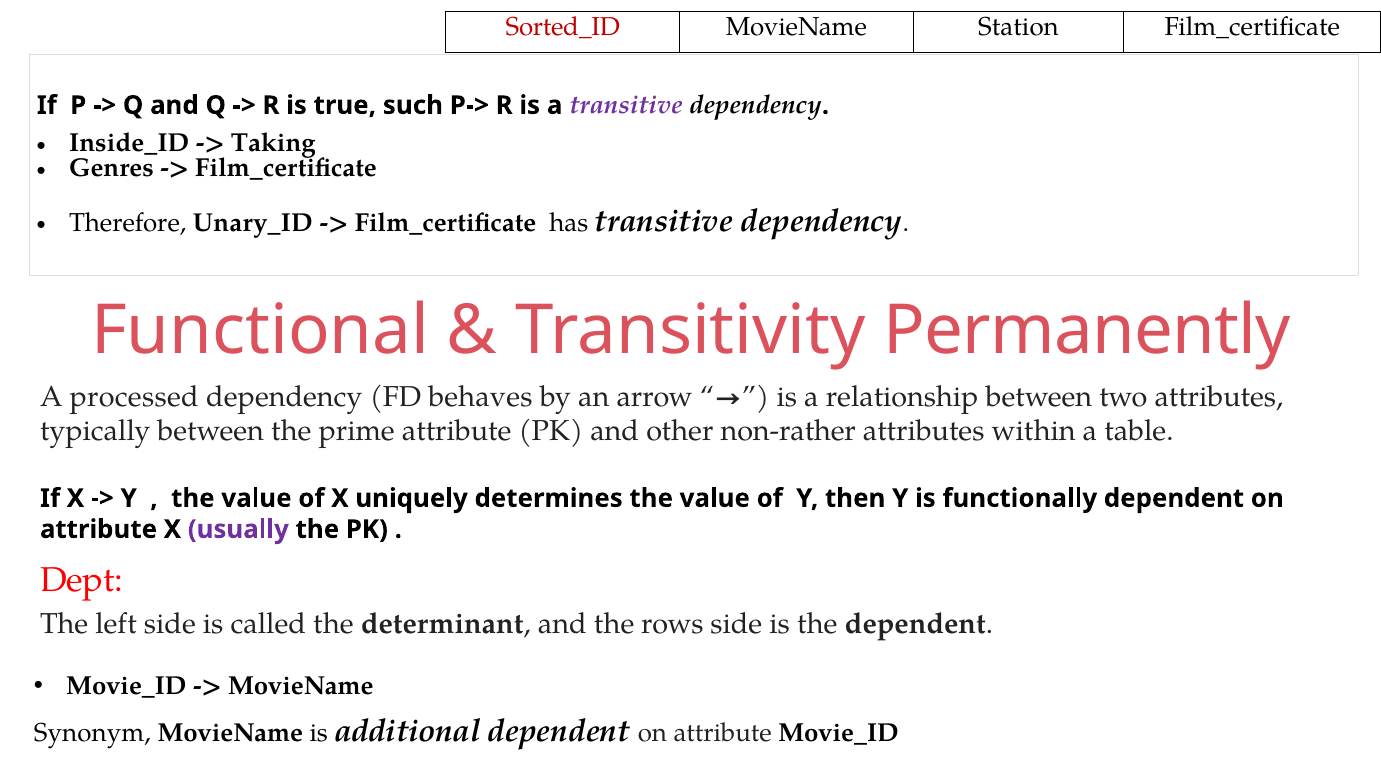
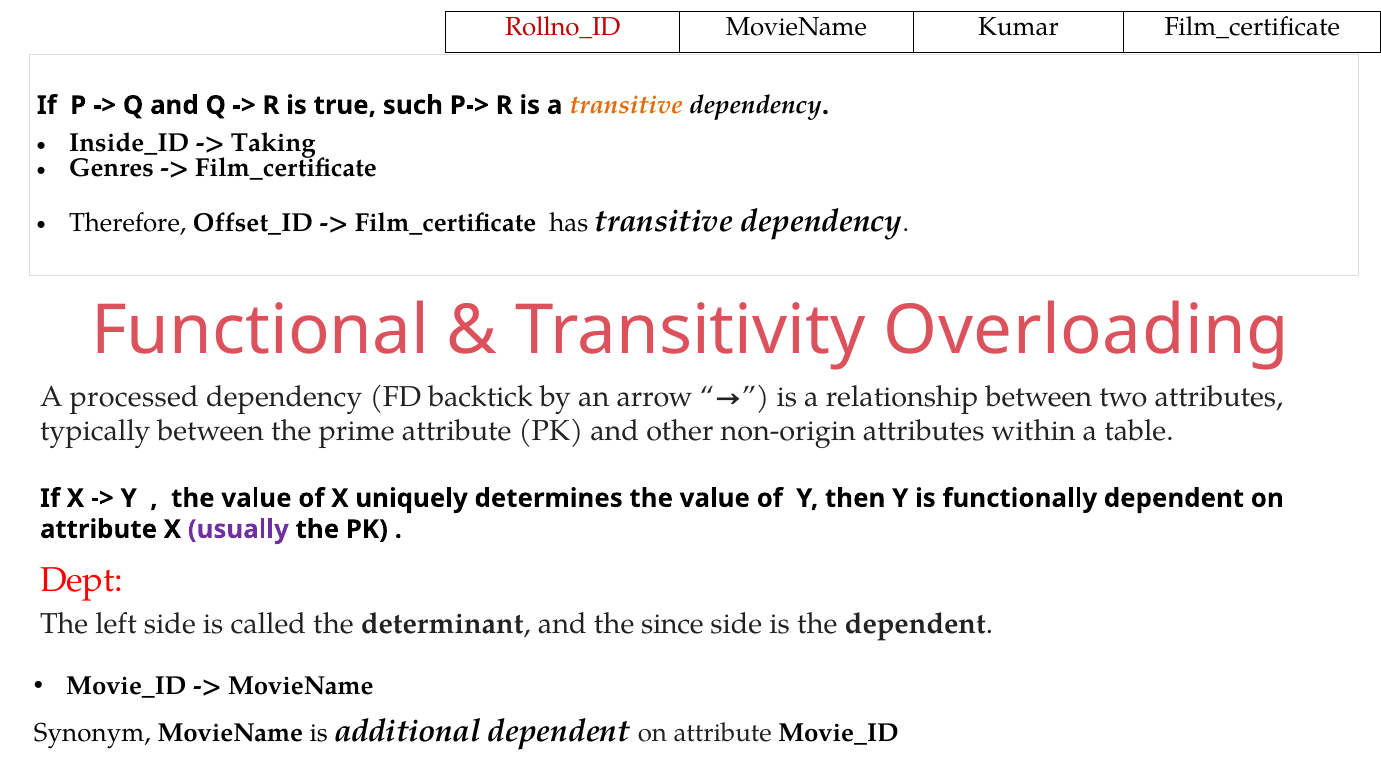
Sorted_ID: Sorted_ID -> Rollno_ID (563, 27)
Station: Station -> Kumar (1019, 27)
transitive colour: purple -> orange (626, 105)
Unary_ID: Unary_ID -> Offset_ID (253, 223)
Permanently: Permanently -> Overloading (1086, 330)
behaves: behaves -> backtick (481, 396)
non-rather: non-rather -> non-origin (788, 431)
rows: rows -> since (672, 624)
